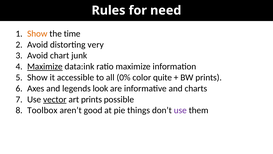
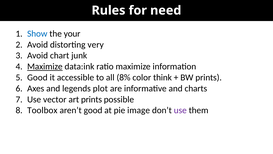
Show colour: orange -> blue (37, 34)
time: time -> your (72, 34)
Show: Show -> Good (37, 77)
0%: 0% -> 8% (123, 77)
quite: quite -> think (162, 77)
look: look -> plot (100, 88)
vector underline: present -> none (55, 99)
things: things -> image (139, 110)
